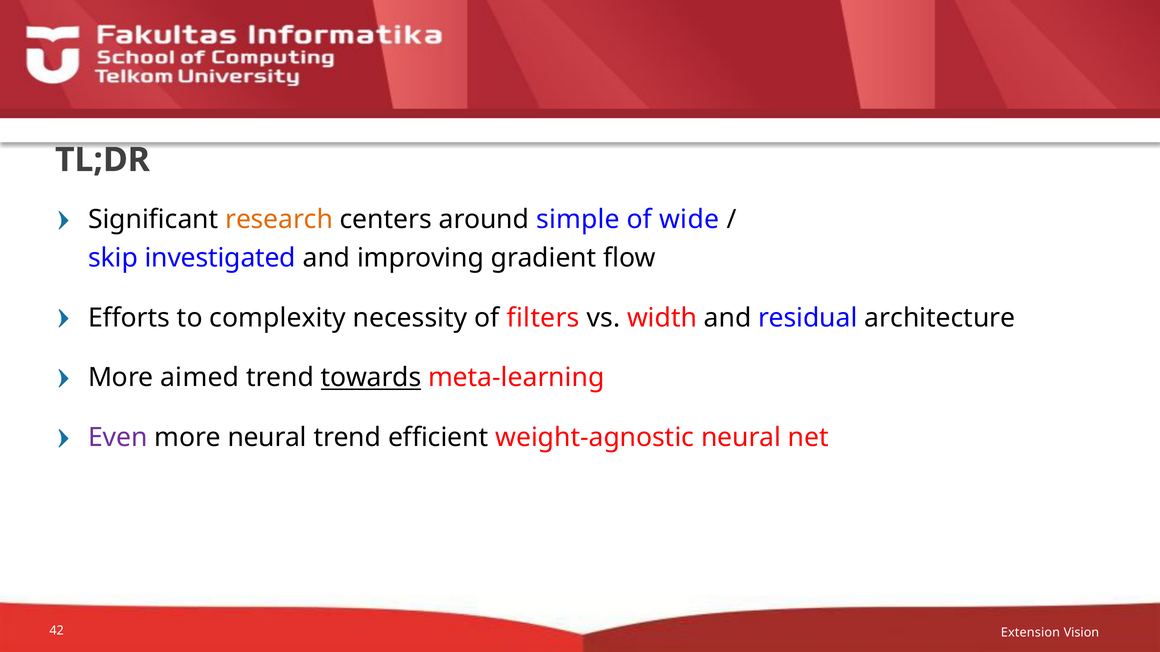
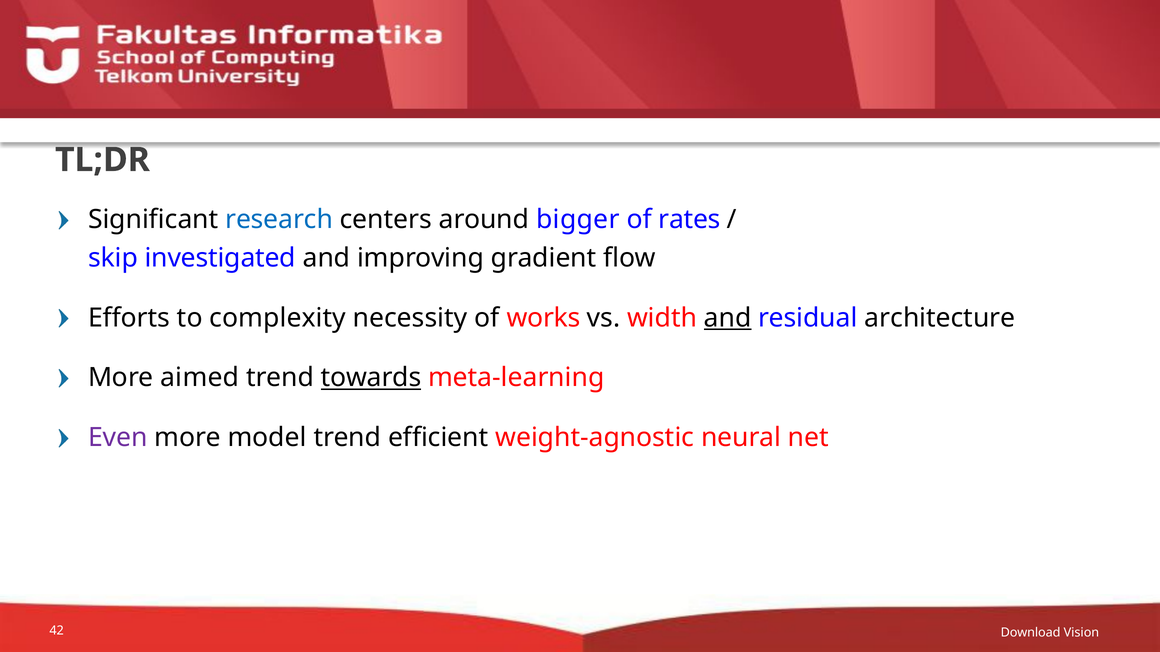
research colour: orange -> blue (279, 220)
simple: simple -> bigger (578, 220)
wide: wide -> rates (689, 220)
filters: filters -> works (544, 318)
and underline: none -> present (728, 318)
more neural: neural -> model (267, 438)
Extension: Extension -> Download (1031, 633)
